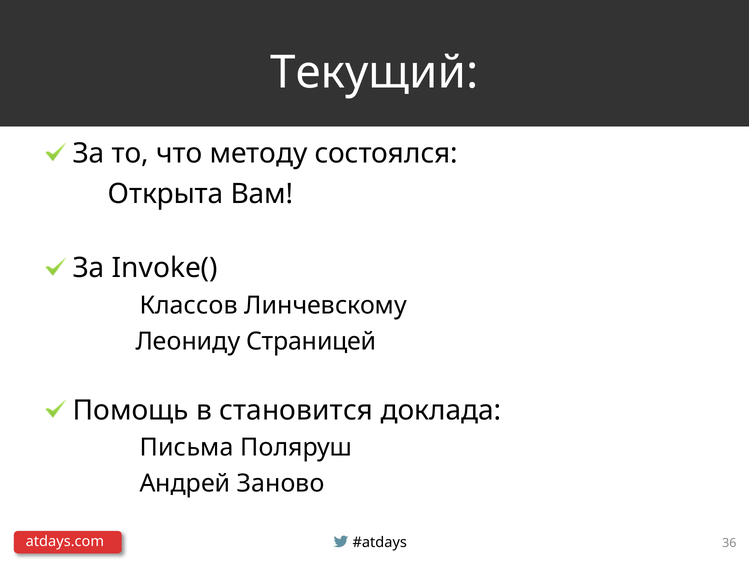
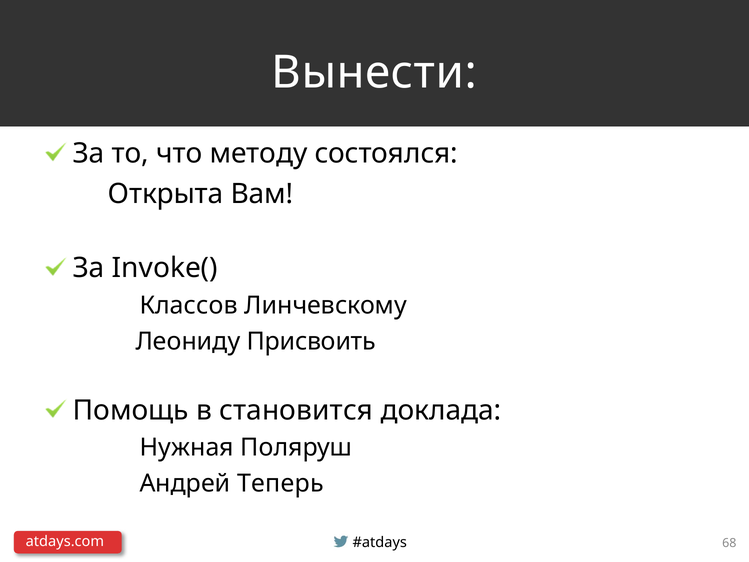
Текущий: Текущий -> Вынести (374, 73)
Страницей: Страницей -> Присвоить (311, 341)
Письма: Письма -> Нужная (187, 448)
Заново: Заново -> Теперь (280, 483)
36: 36 -> 68 (729, 543)
